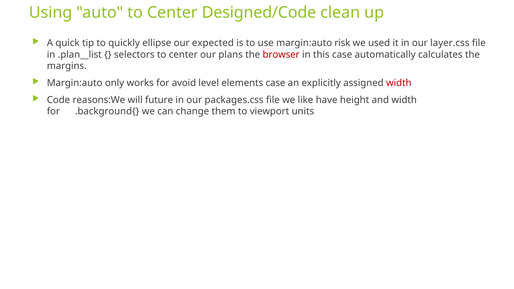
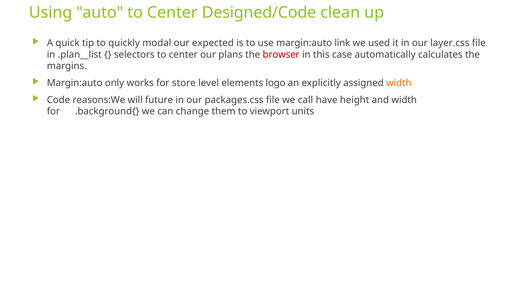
ellipse: ellipse -> modal (157, 43)
risk: risk -> link (342, 43)
avoid: avoid -> store (184, 83)
elements case: case -> logo (276, 83)
width colour: red -> orange (399, 83)
like: like -> call (305, 100)
